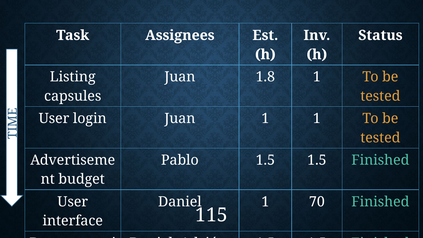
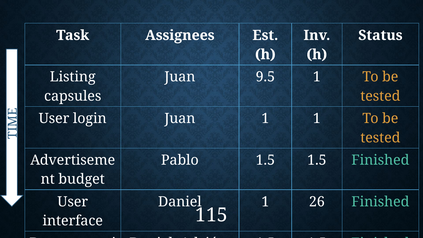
1.8: 1.8 -> 9.5 (265, 77)
70: 70 -> 26 (317, 202)
